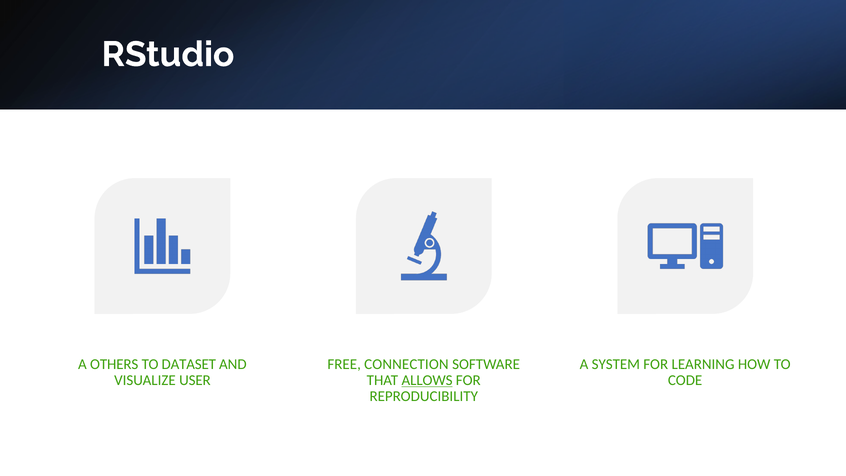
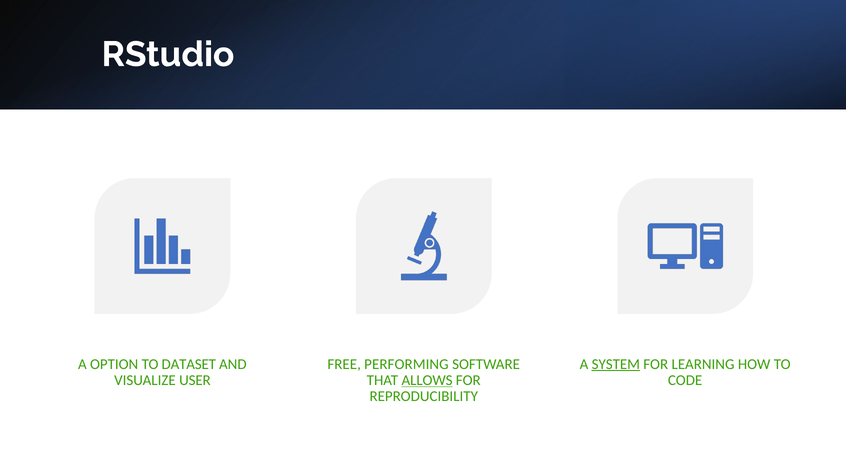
OTHERS: OTHERS -> OPTION (114, 364)
CONNECTION: CONNECTION -> PERFORMING (406, 364)
SYSTEM underline: none -> present (616, 364)
